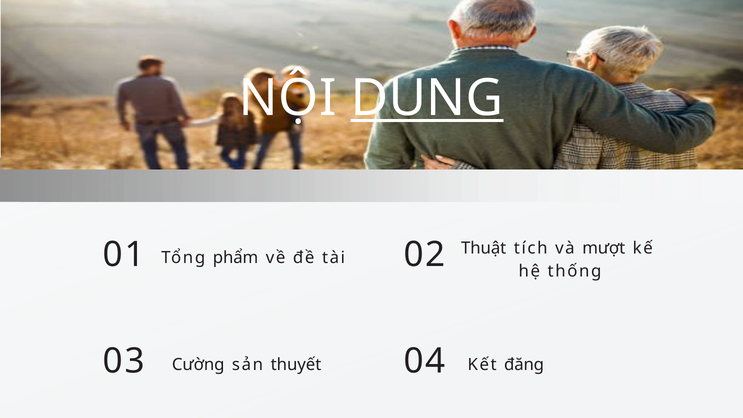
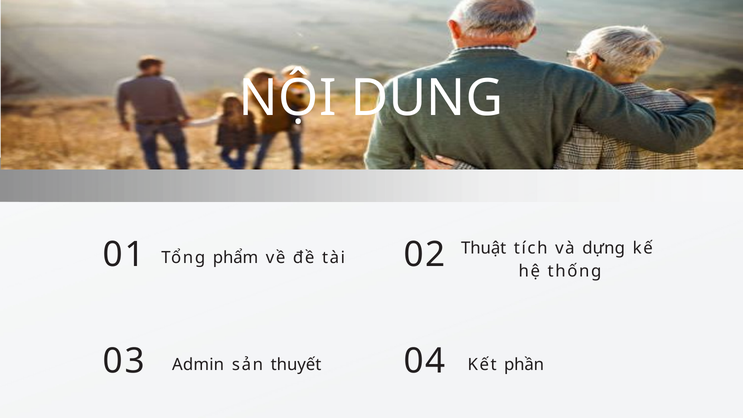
DUNG underline: present -> none (427, 98)
mượt: mượt -> dựng (604, 248)
Cường: Cường -> Admin (198, 364)
đăng: đăng -> phần (524, 364)
